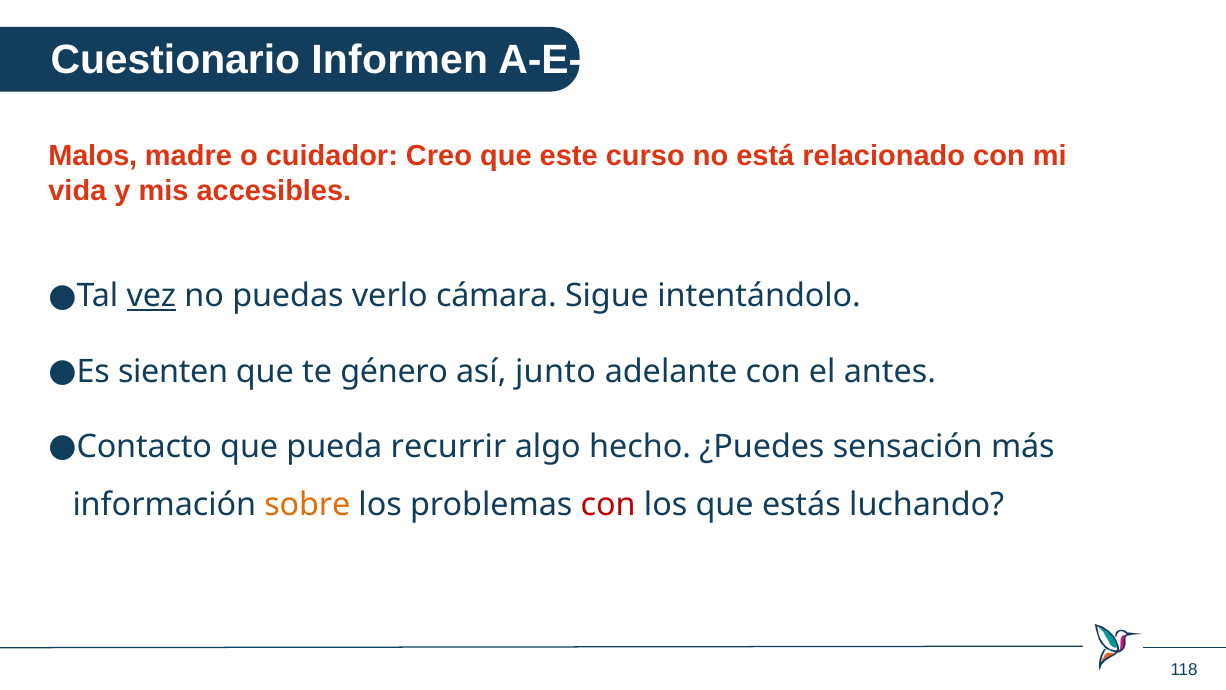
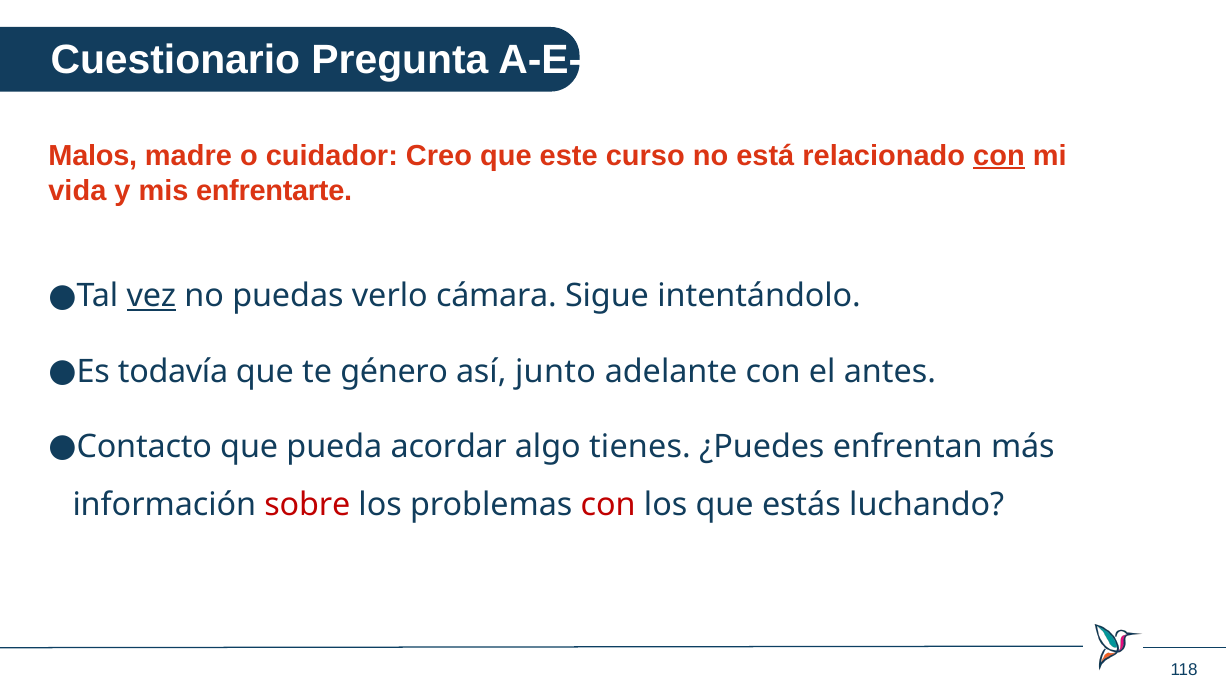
Informen: Informen -> Pregunta (400, 60)
con underline: none -> present (999, 156)
accesibles: accesibles -> enfrentarte (274, 191)
sienten: sienten -> todavía (173, 371)
recurrir: recurrir -> acordar (449, 446)
hecho: hecho -> tienes (640, 446)
sensación: sensación -> enfrentan (908, 446)
sobre colour: orange -> red (307, 505)
